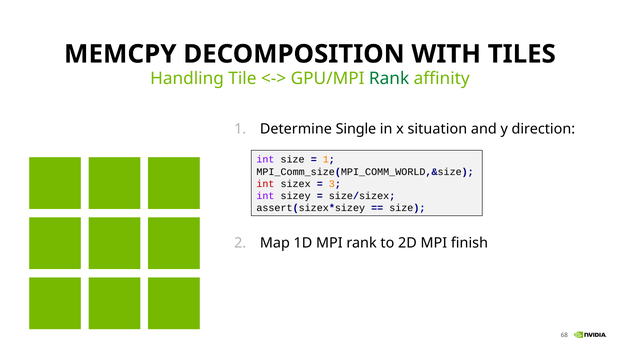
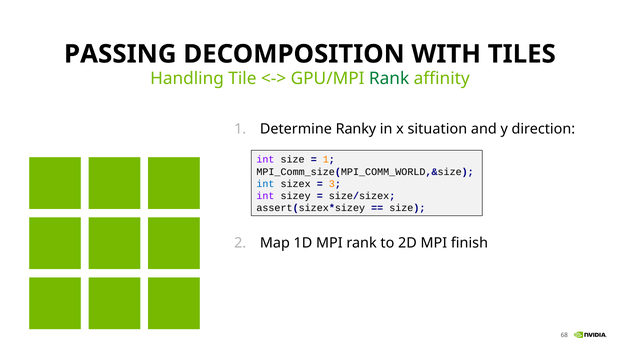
MEMCPY: MEMCPY -> PASSING (120, 54)
Single: Single -> Ranky (356, 129)
int colour: red -> blue (265, 184)
